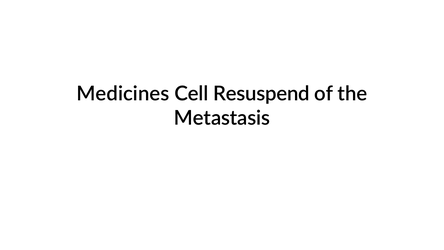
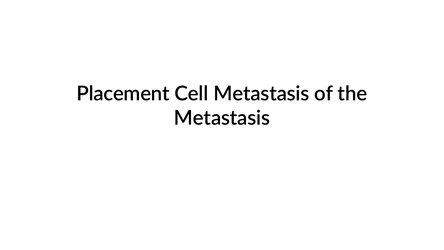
Medicines: Medicines -> Placement (123, 94)
Cell Resuspend: Resuspend -> Metastasis (261, 94)
